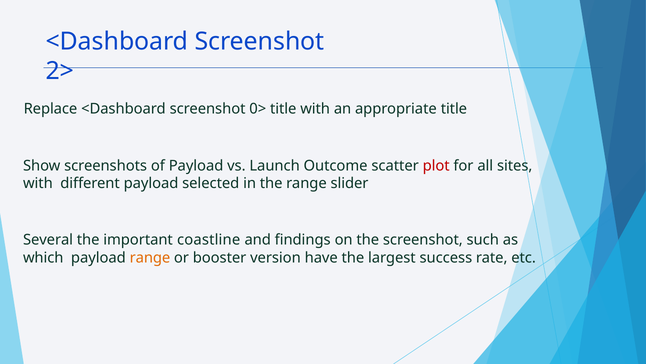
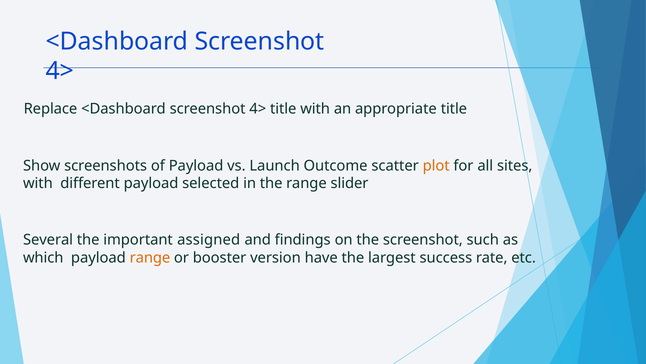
2>: 2> -> 4> (60, 71)
Replace <Dashboard screenshot 0>: 0> -> 4> (258, 109)
plot colour: red -> orange (436, 165)
coastline: coastline -> assigned (209, 240)
